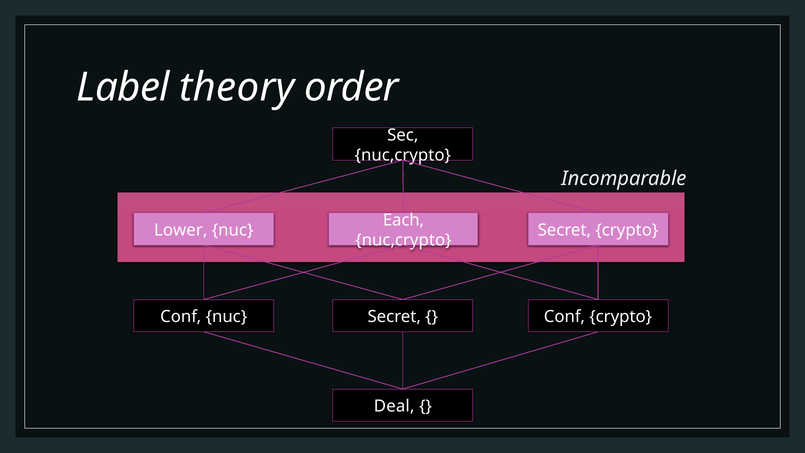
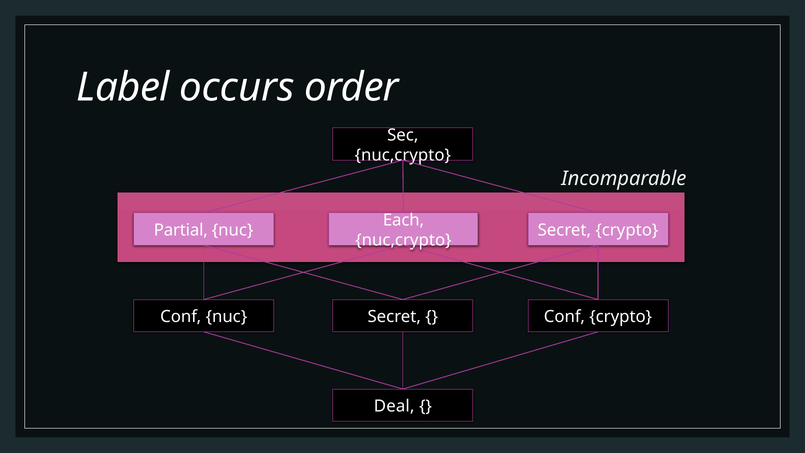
theory: theory -> occurs (237, 87)
Lower: Lower -> Partial (181, 230)
